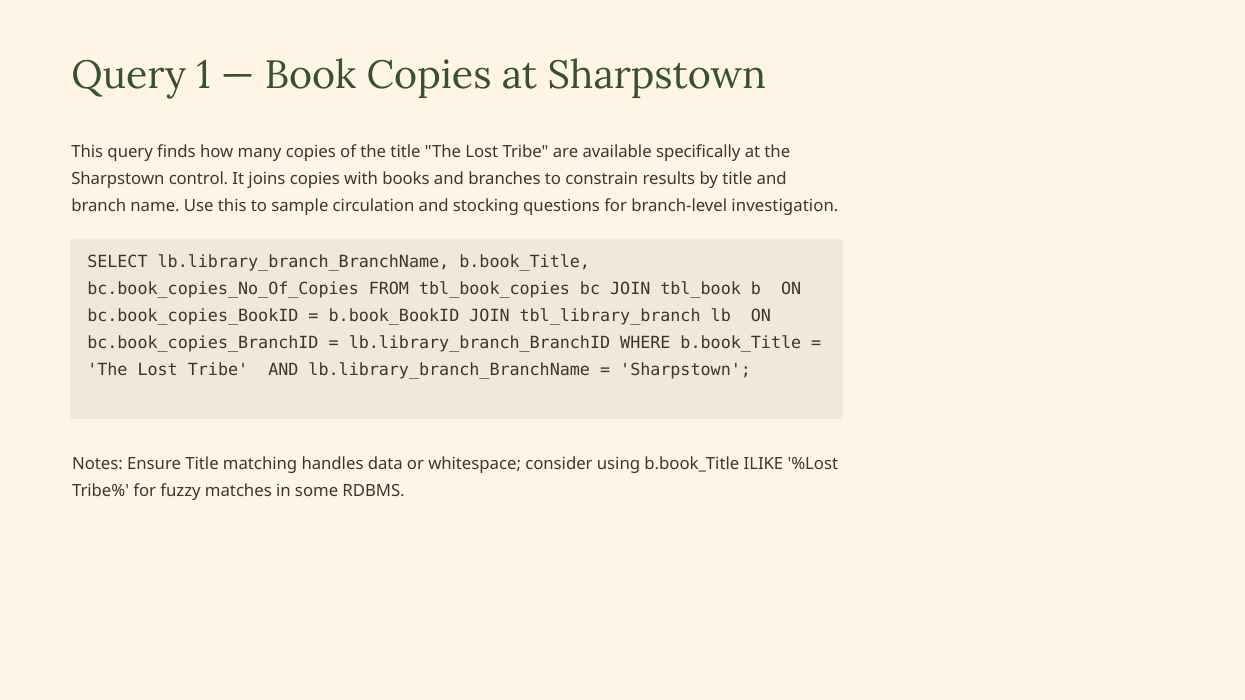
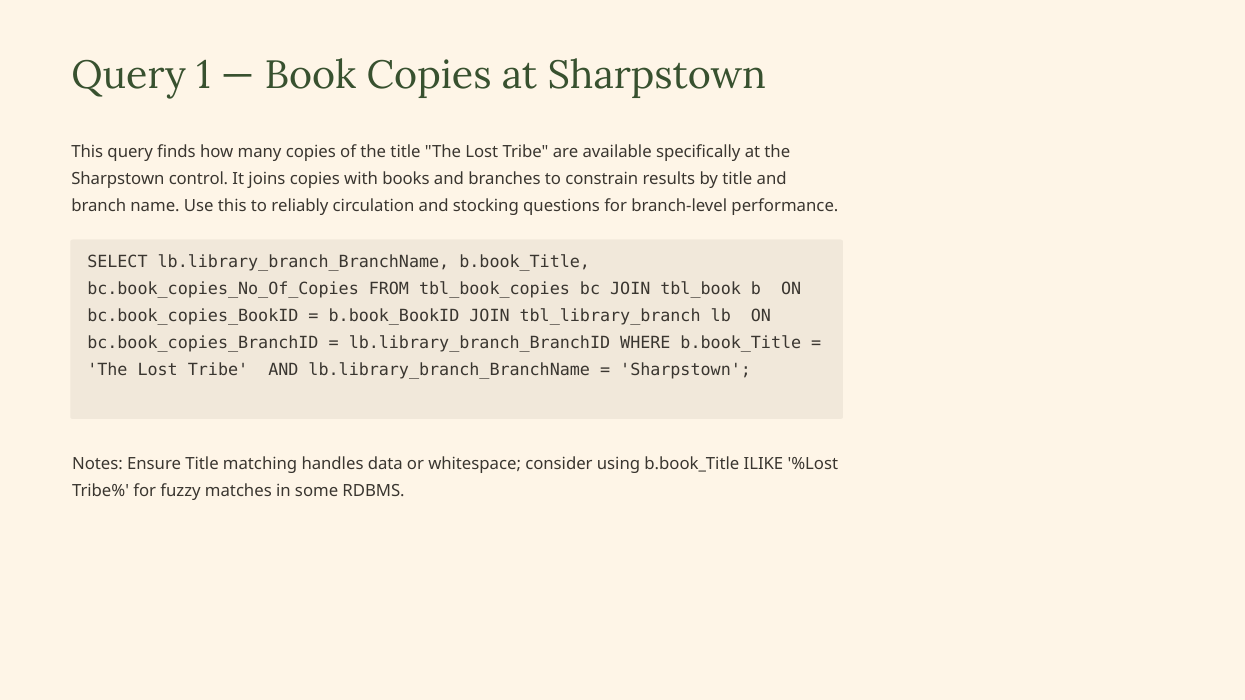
sample: sample -> reliably (300, 206)
investigation: investigation -> performance (785, 206)
